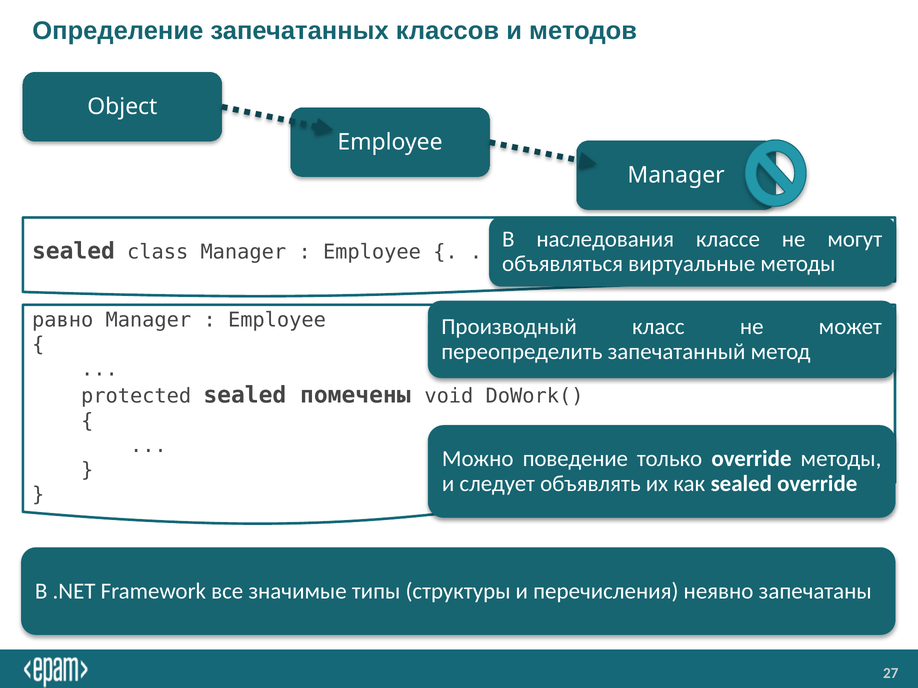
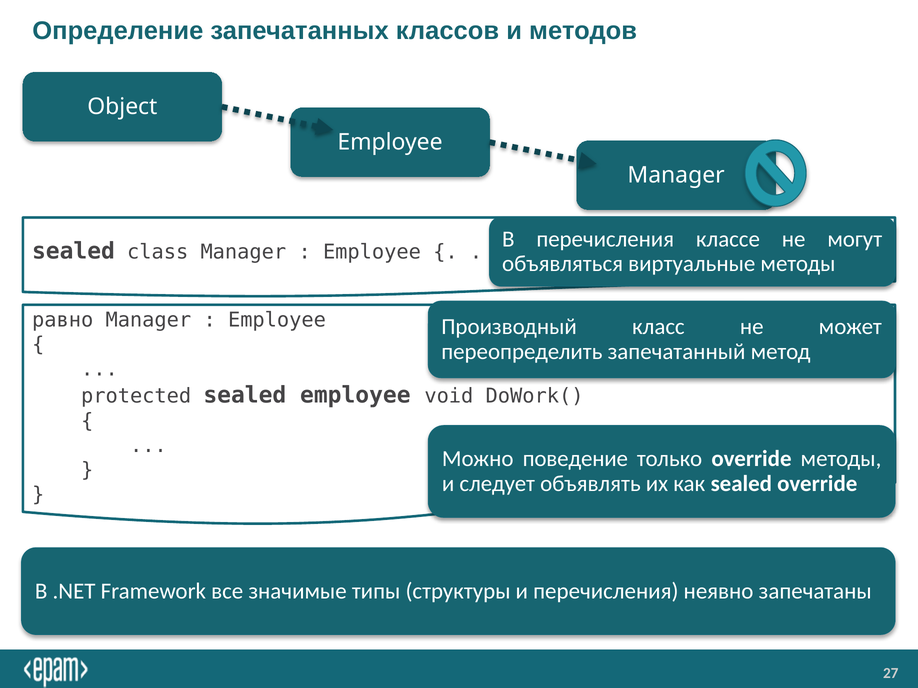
наследования: наследования -> перечисления (605, 239)
sealed помечены: помечены -> employee (355, 396)
